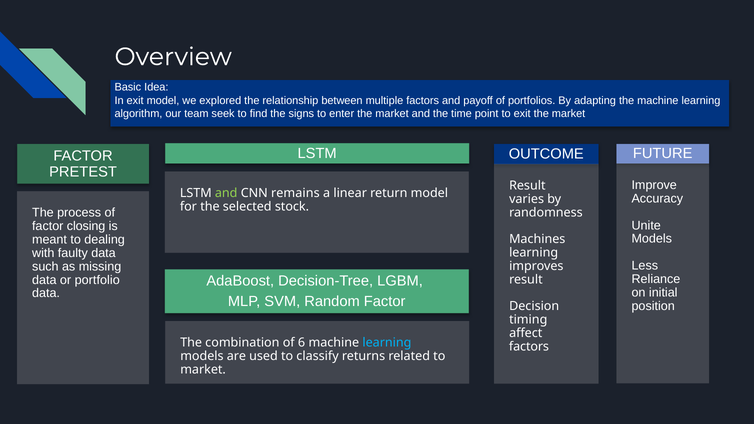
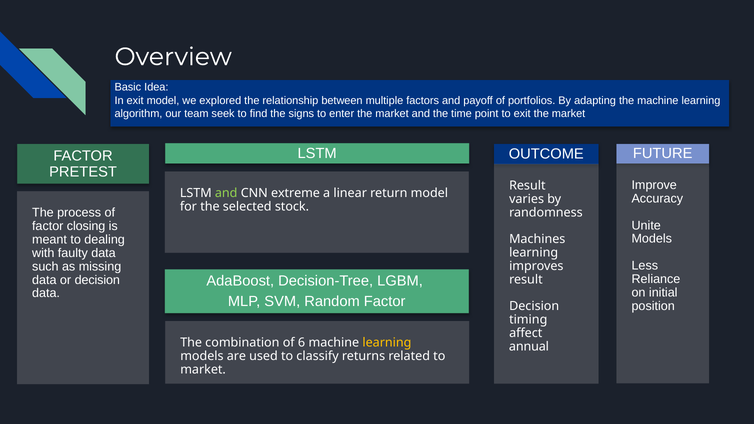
remains: remains -> extreme (295, 193)
or portfolio: portfolio -> decision (97, 280)
learning colour: light blue -> yellow (387, 343)
factors: factors -> annual (529, 347)
